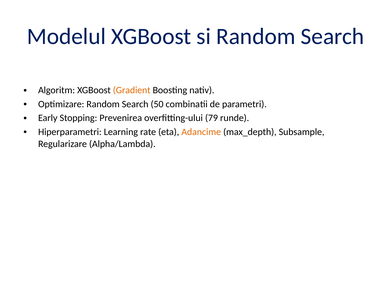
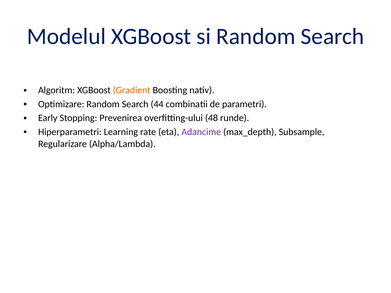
50: 50 -> 44 (157, 104)
79: 79 -> 48 (212, 118)
Adancime colour: orange -> purple (201, 132)
